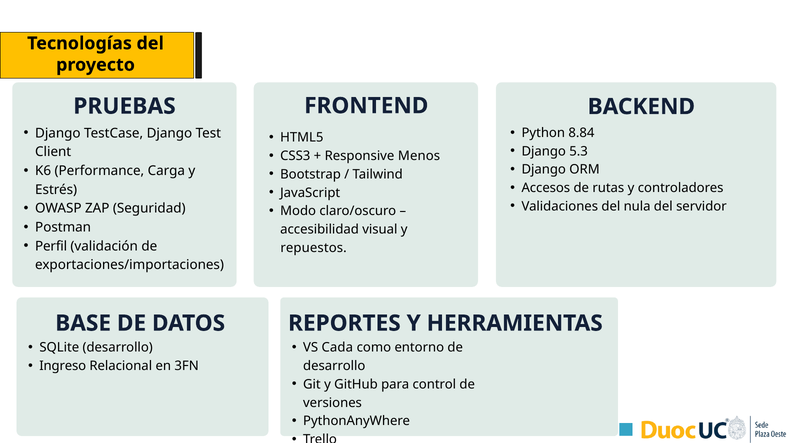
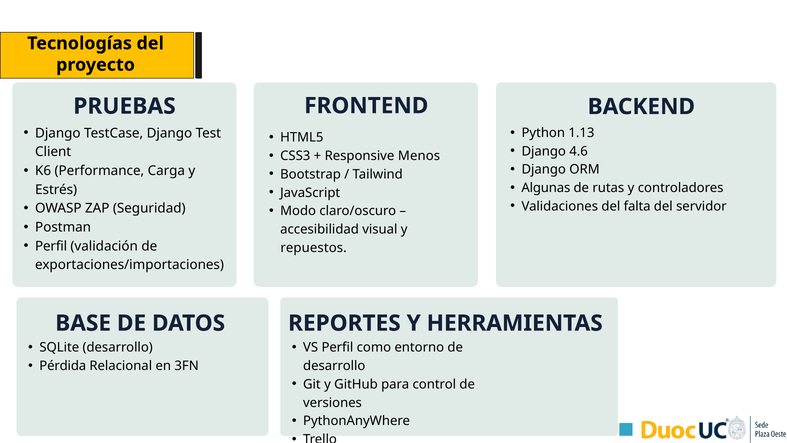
8.84: 8.84 -> 1.13 (581, 133)
5.3: 5.3 -> 4.6 (579, 151)
Accesos: Accesos -> Algunas (546, 188)
nula: nula -> falta (637, 206)
VS Cada: Cada -> Perfil (337, 347)
Ingreso: Ingreso -> Pérdida (63, 366)
